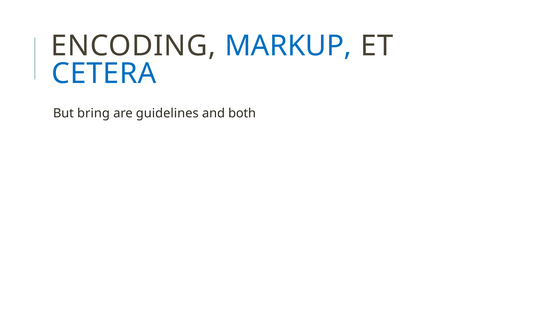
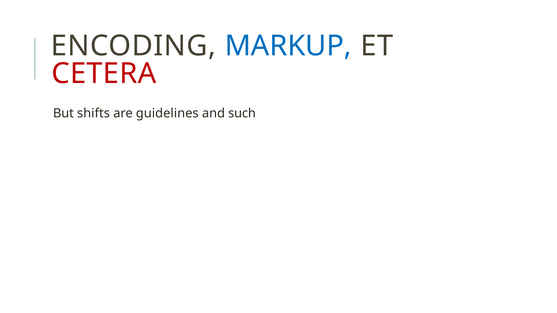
CETERA colour: blue -> red (104, 74)
bring: bring -> shifts (93, 113)
both: both -> such (242, 113)
